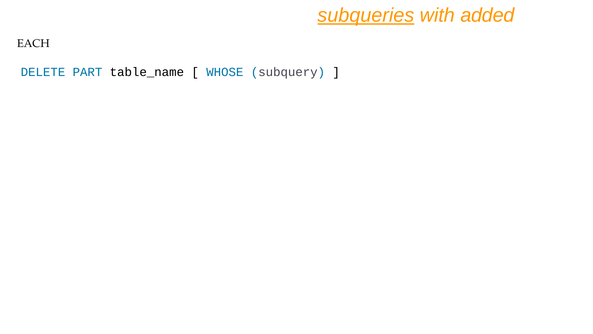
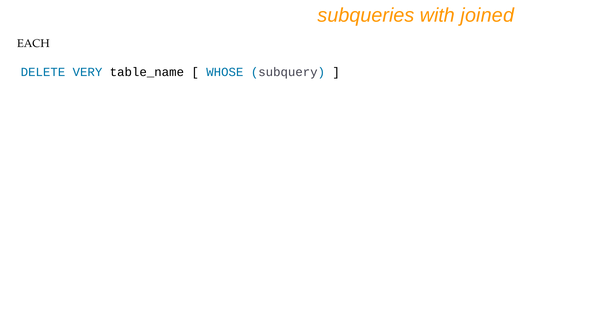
subqueries underline: present -> none (366, 15)
added: added -> joined (487, 15)
PART: PART -> VERY (87, 72)
